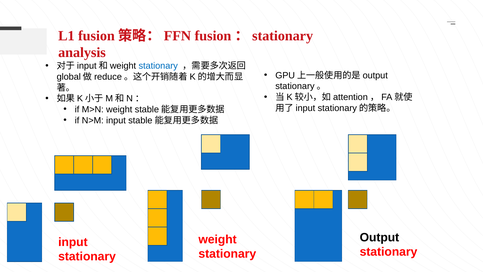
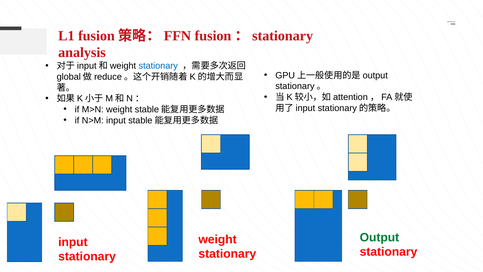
Output colour: black -> green (379, 237)
